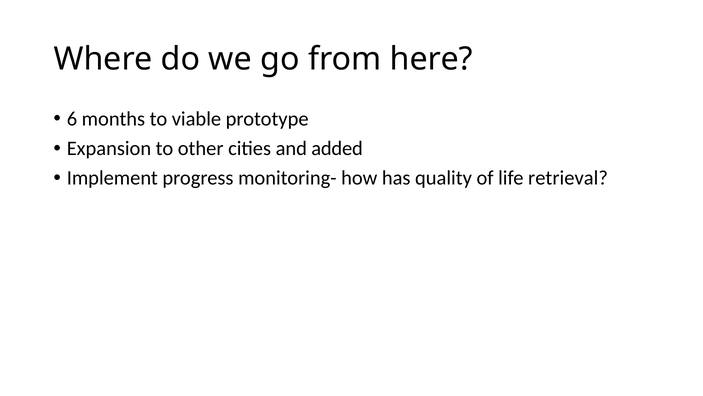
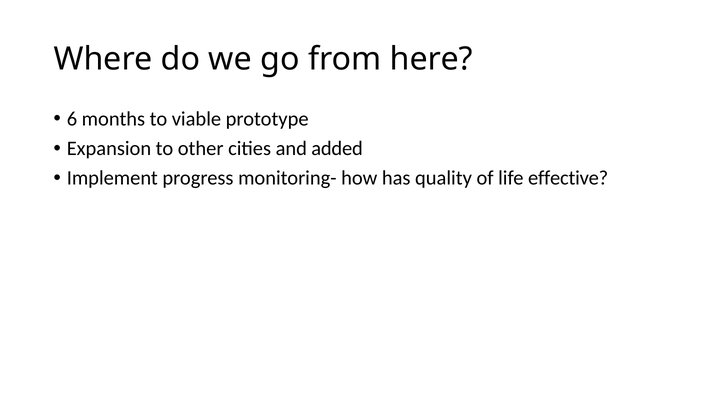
retrieval: retrieval -> effective (568, 178)
